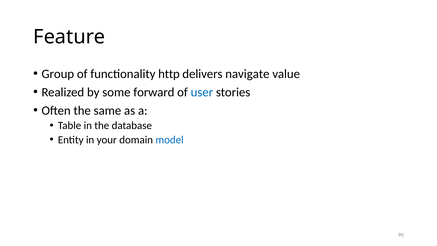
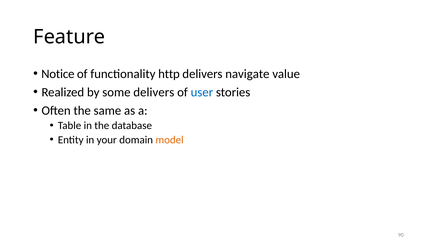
Group: Group -> Notice (58, 74)
some forward: forward -> delivers (154, 92)
model colour: blue -> orange (170, 140)
